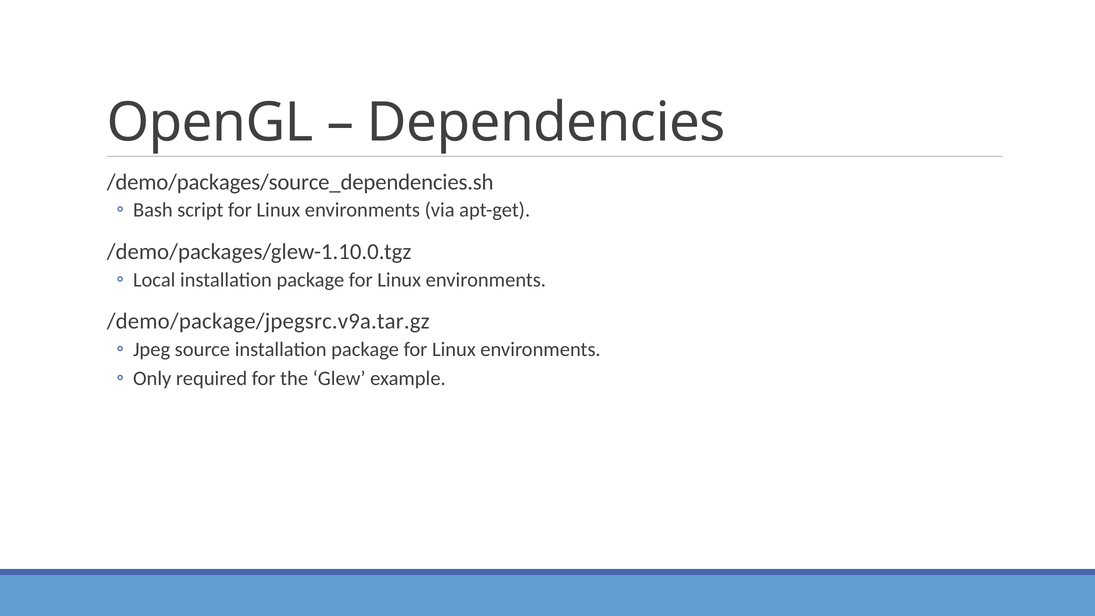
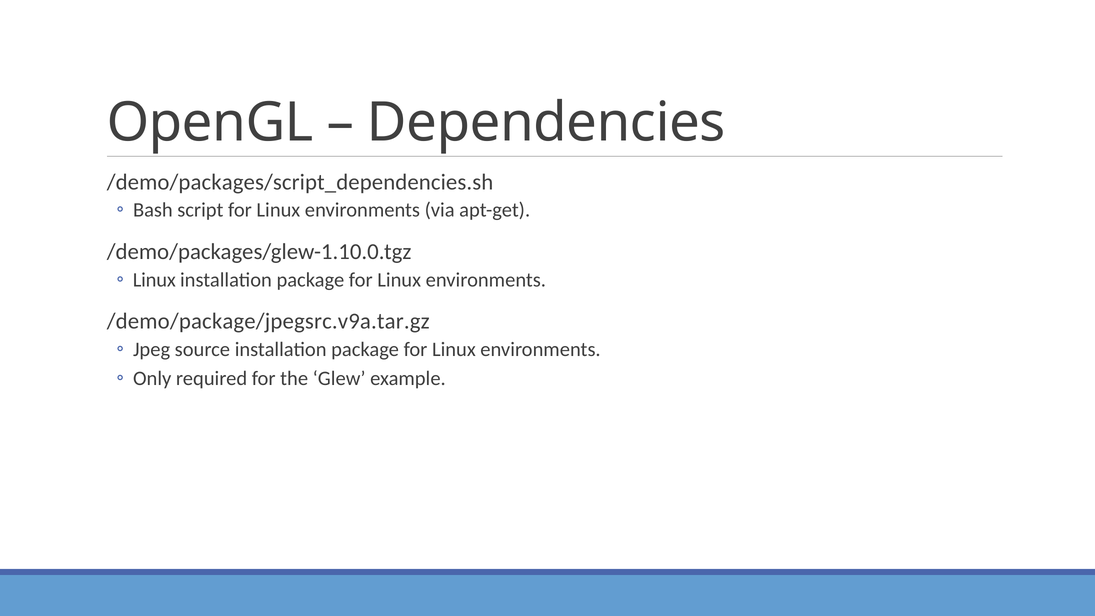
/demo/packages/source_dependencies.sh: /demo/packages/source_dependencies.sh -> /demo/packages/script_dependencies.sh (300, 182)
Local: Local -> Linux (154, 280)
